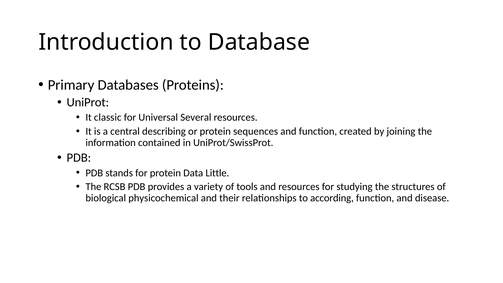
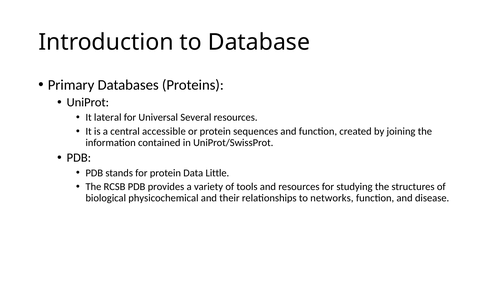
classic: classic -> lateral (108, 117)
describing: describing -> accessible (164, 131)
according: according -> networks (332, 198)
